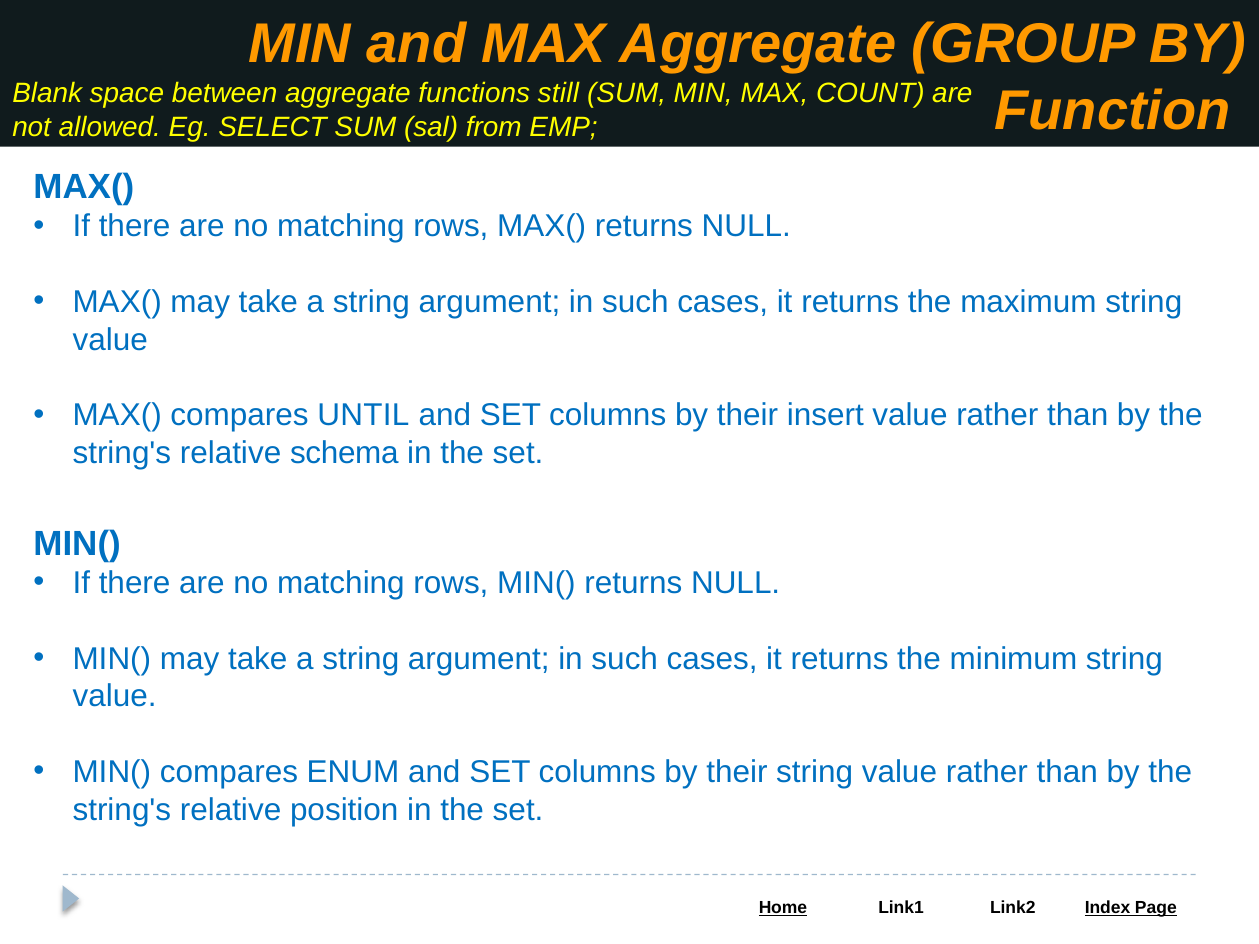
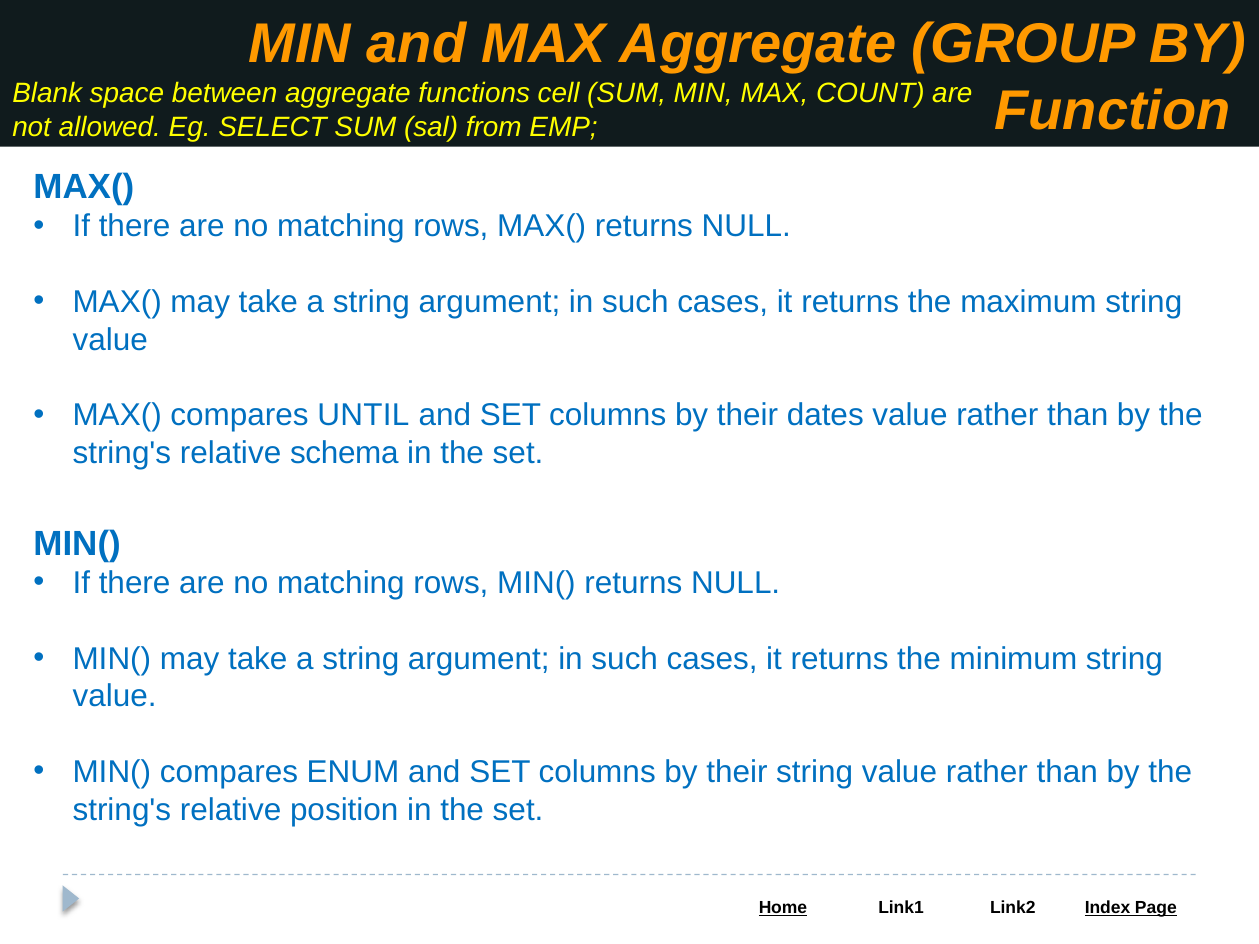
still: still -> cell (559, 94)
insert: insert -> dates (825, 415)
